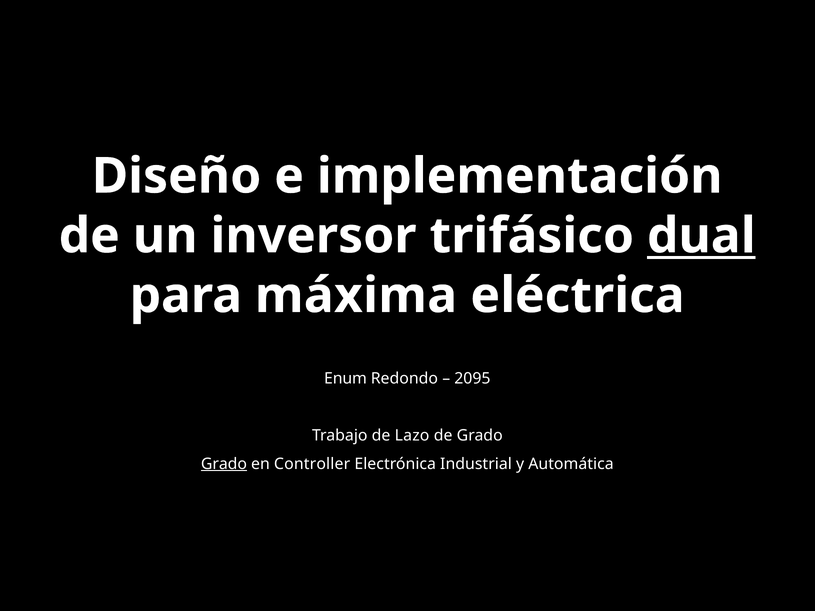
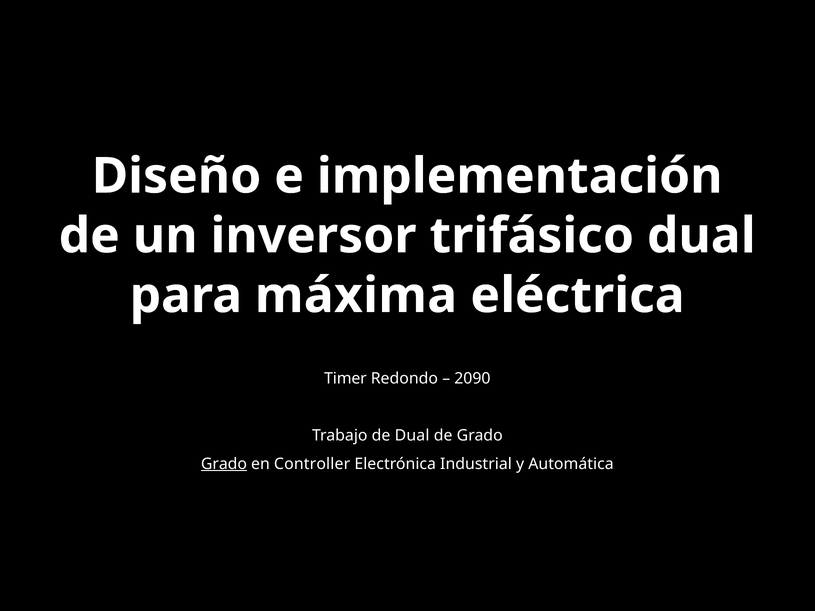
dual underline: present -> none (701, 236)
Enum: Enum -> Timer (345, 379)
2095: 2095 -> 2090 (472, 379)
de Lazo: Lazo -> Dual (412, 436)
